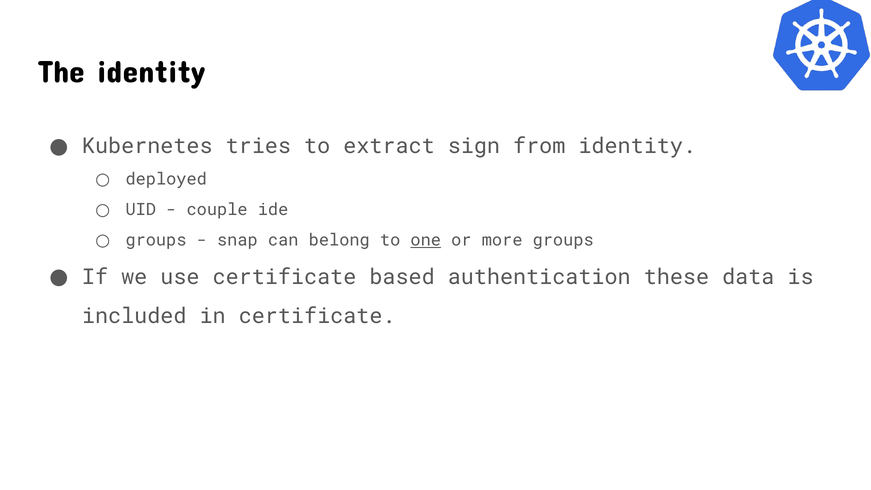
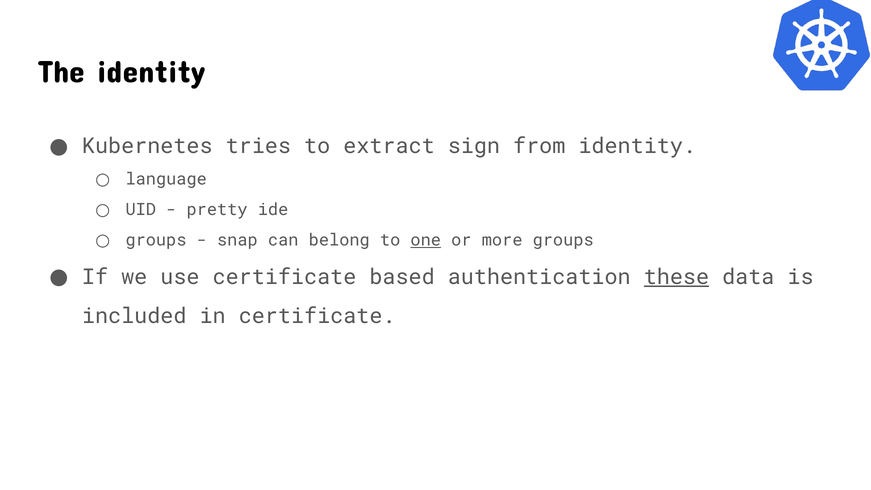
deployed: deployed -> language (166, 179)
couple: couple -> pretty (217, 210)
these underline: none -> present (676, 277)
